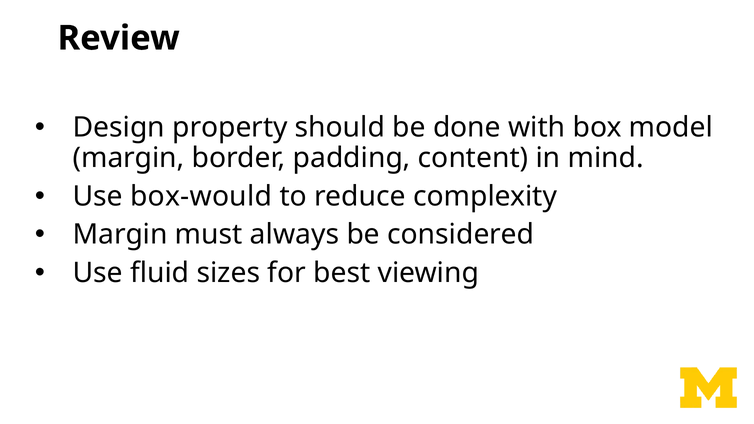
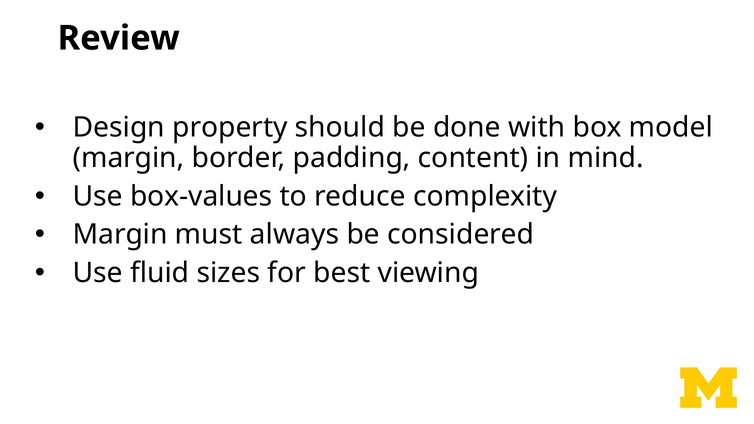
box-would: box-would -> box-values (201, 196)
